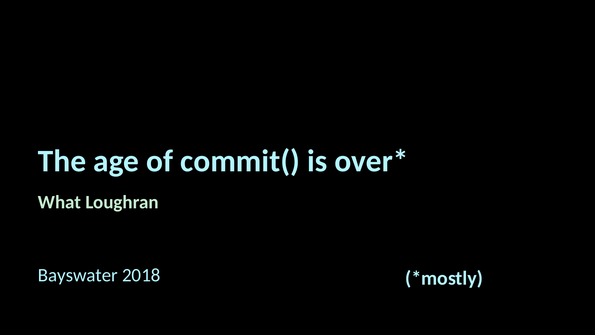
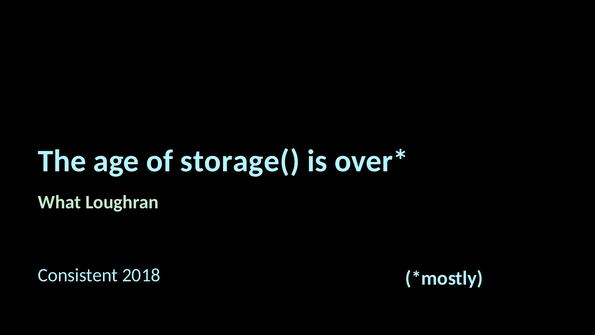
commit(: commit( -> storage( (240, 161)
Bayswater: Bayswater -> Consistent (78, 275)
